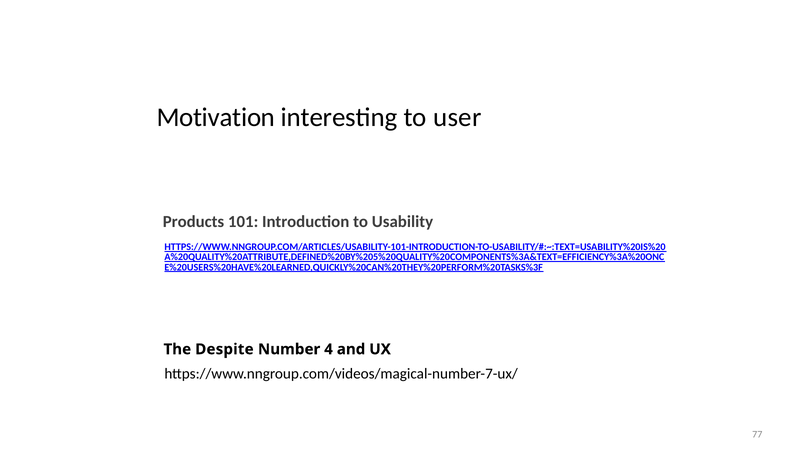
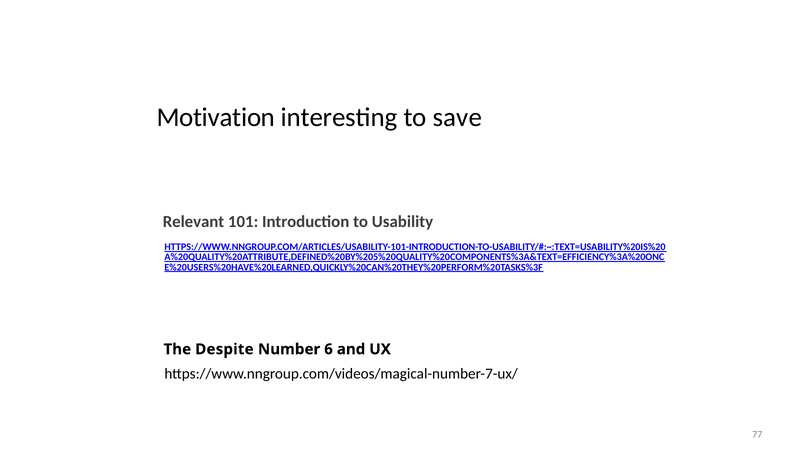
user: user -> save (457, 117)
Products: Products -> Relevant (193, 222)
4: 4 -> 6 (329, 349)
